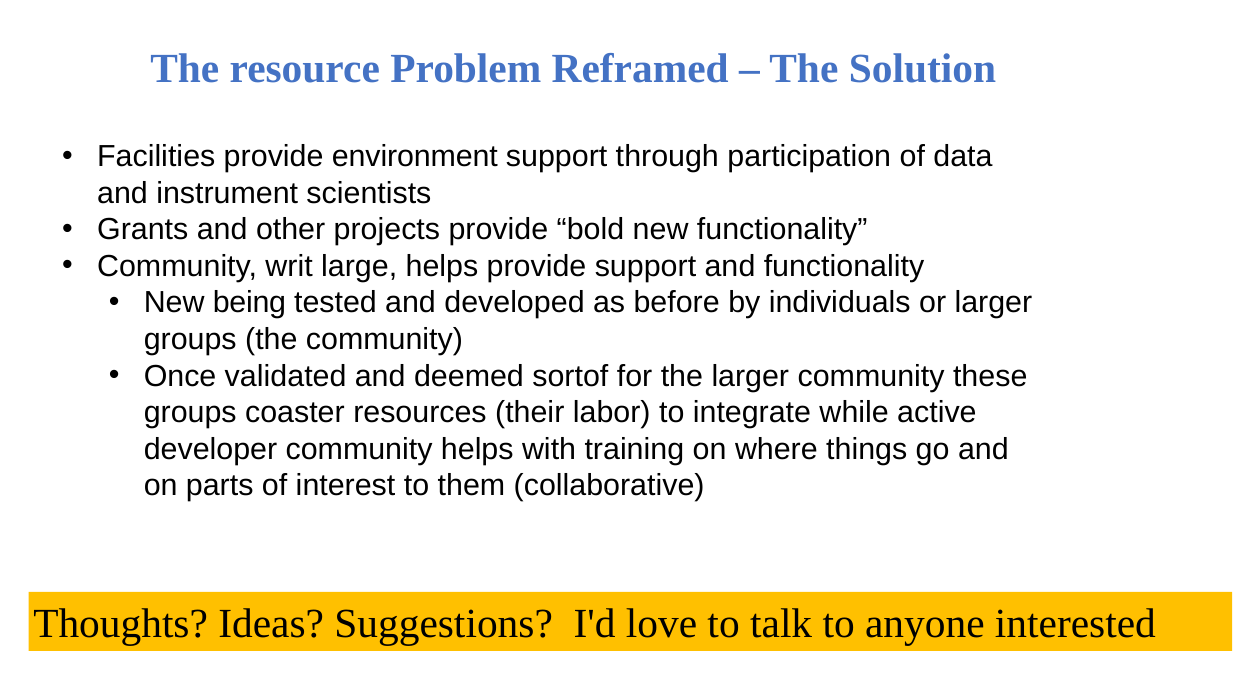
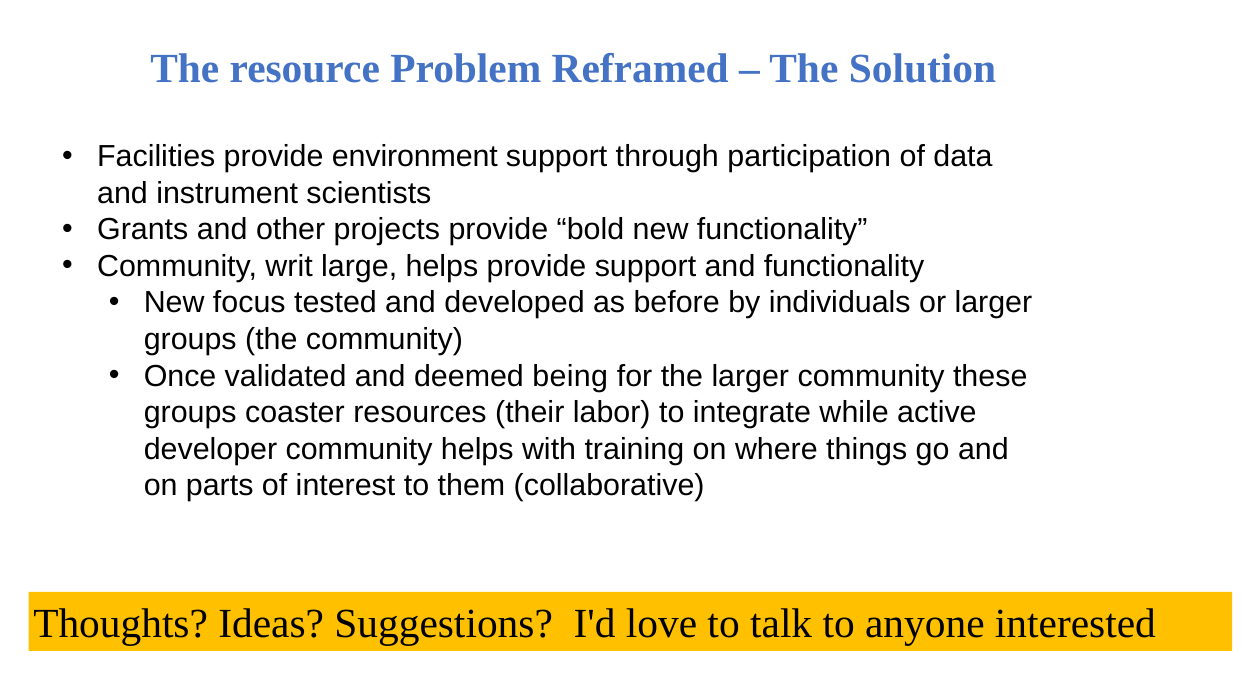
being: being -> focus (249, 303)
sortof: sortof -> being (570, 376)
